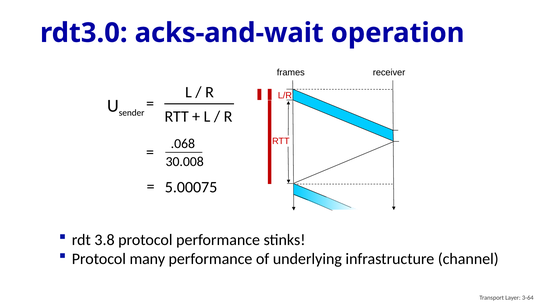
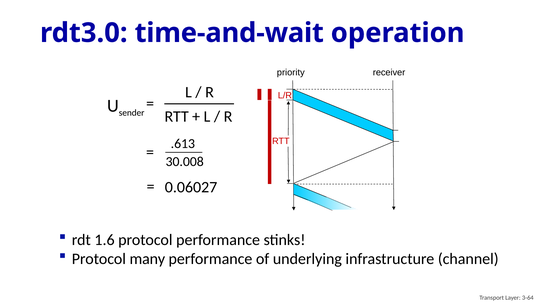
acks-and-wait: acks-and-wait -> time-and-wait (229, 33)
frames: frames -> priority (291, 73)
.068: .068 -> .613 (183, 144)
5.00075: 5.00075 -> 0.06027 (191, 187)
3.8: 3.8 -> 1.6 (105, 240)
